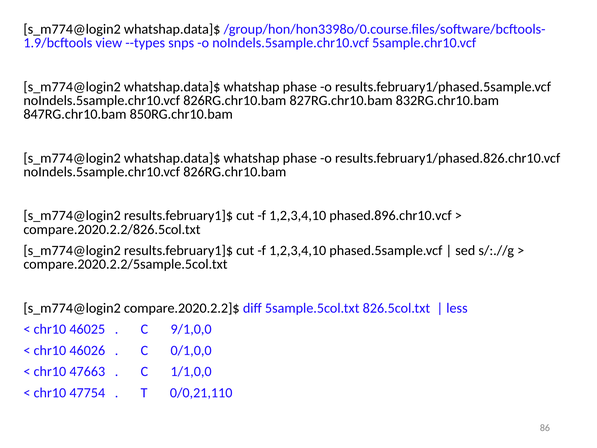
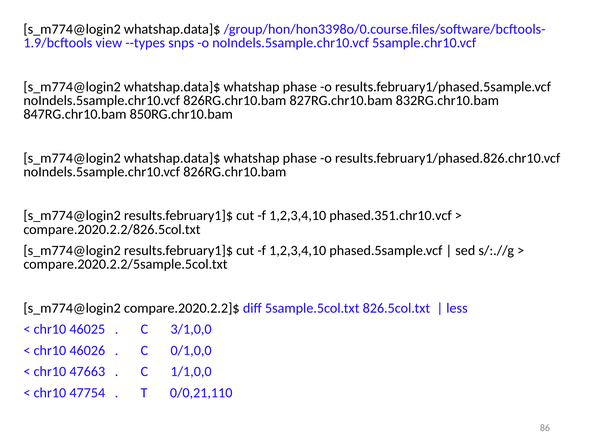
phased.896.chr10.vcf: phased.896.chr10.vcf -> phased.351.chr10.vcf (391, 216)
9/1,0,0: 9/1,0,0 -> 3/1,0,0 (191, 329)
